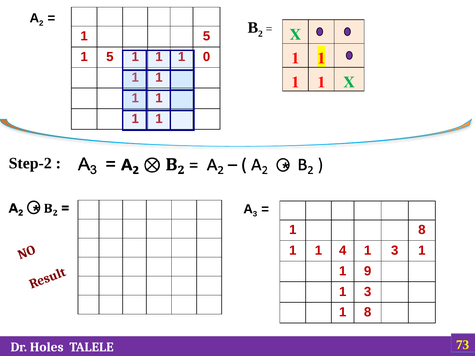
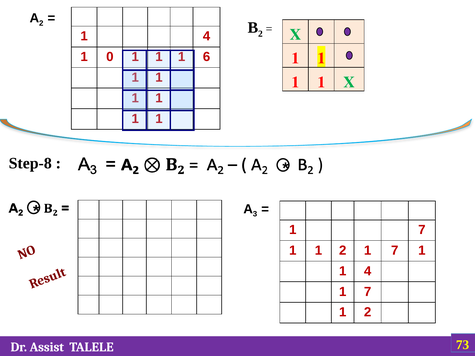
5: 5 -> 4 (207, 36)
5: 5 -> 0 (110, 57)
0: 0 -> 6 (207, 57)
Step-2: Step-2 -> Step-8 (30, 163)
8: 8 -> 7 (422, 230)
1 1 4: 4 -> 2 (343, 251)
3: 3 -> 7 (395, 251)
9: 9 -> 4 (368, 271)
3: 3 -> 7 (368, 292)
8: 8 -> 2 (368, 313)
Holes: Holes -> Assist (47, 347)
